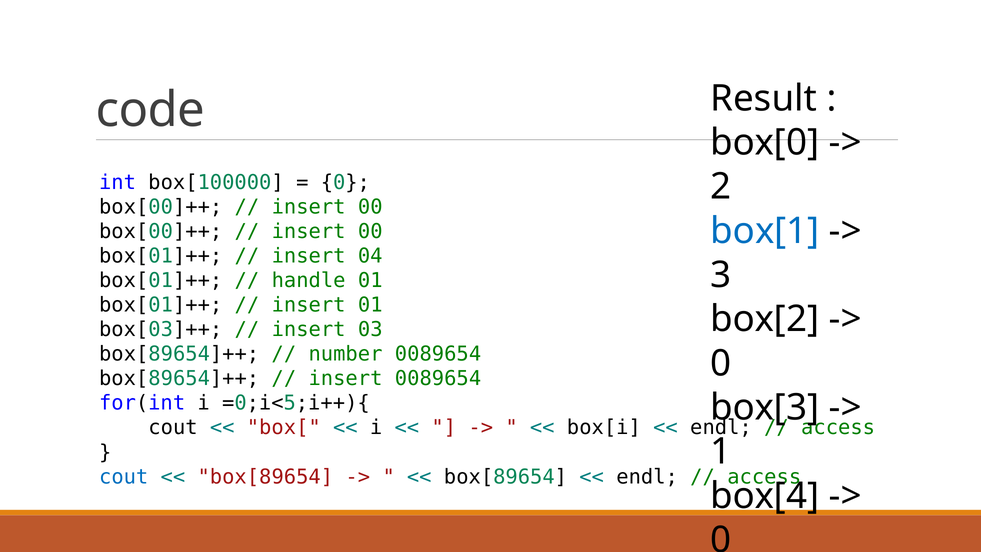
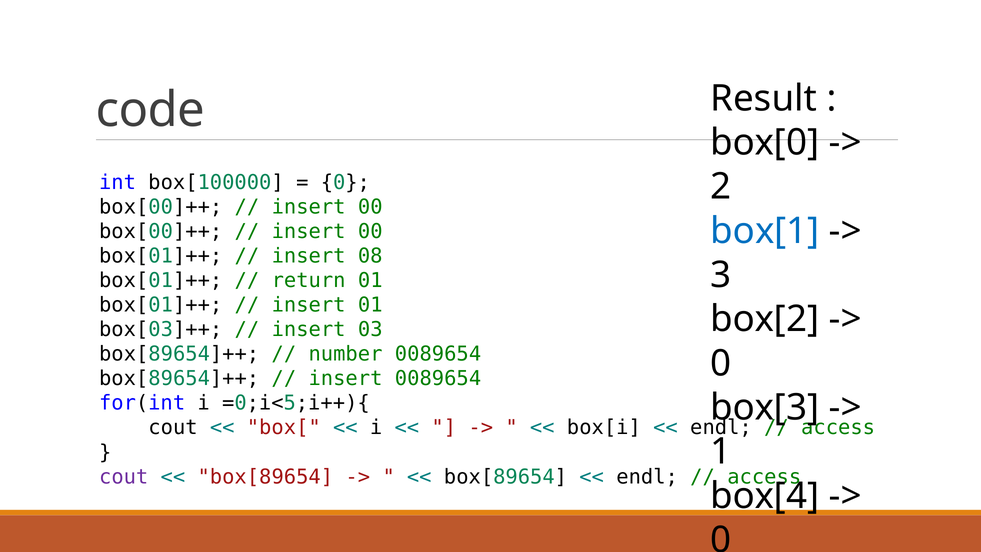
04: 04 -> 08 (370, 256)
handle: handle -> return (309, 280)
cout colour: blue -> purple (124, 477)
